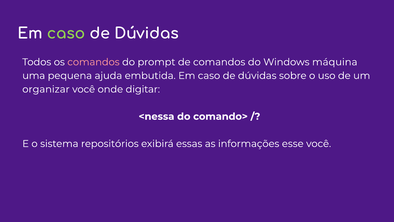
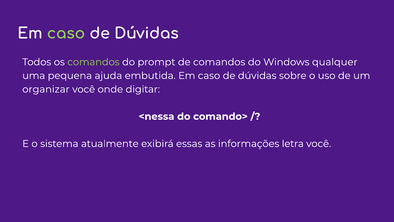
comandos colour: pink -> light green (93, 62)
máquina: máquina -> qualquer (335, 62)
repositórios: repositórios -> atualmente (110, 143)
esse: esse -> letra (293, 143)
